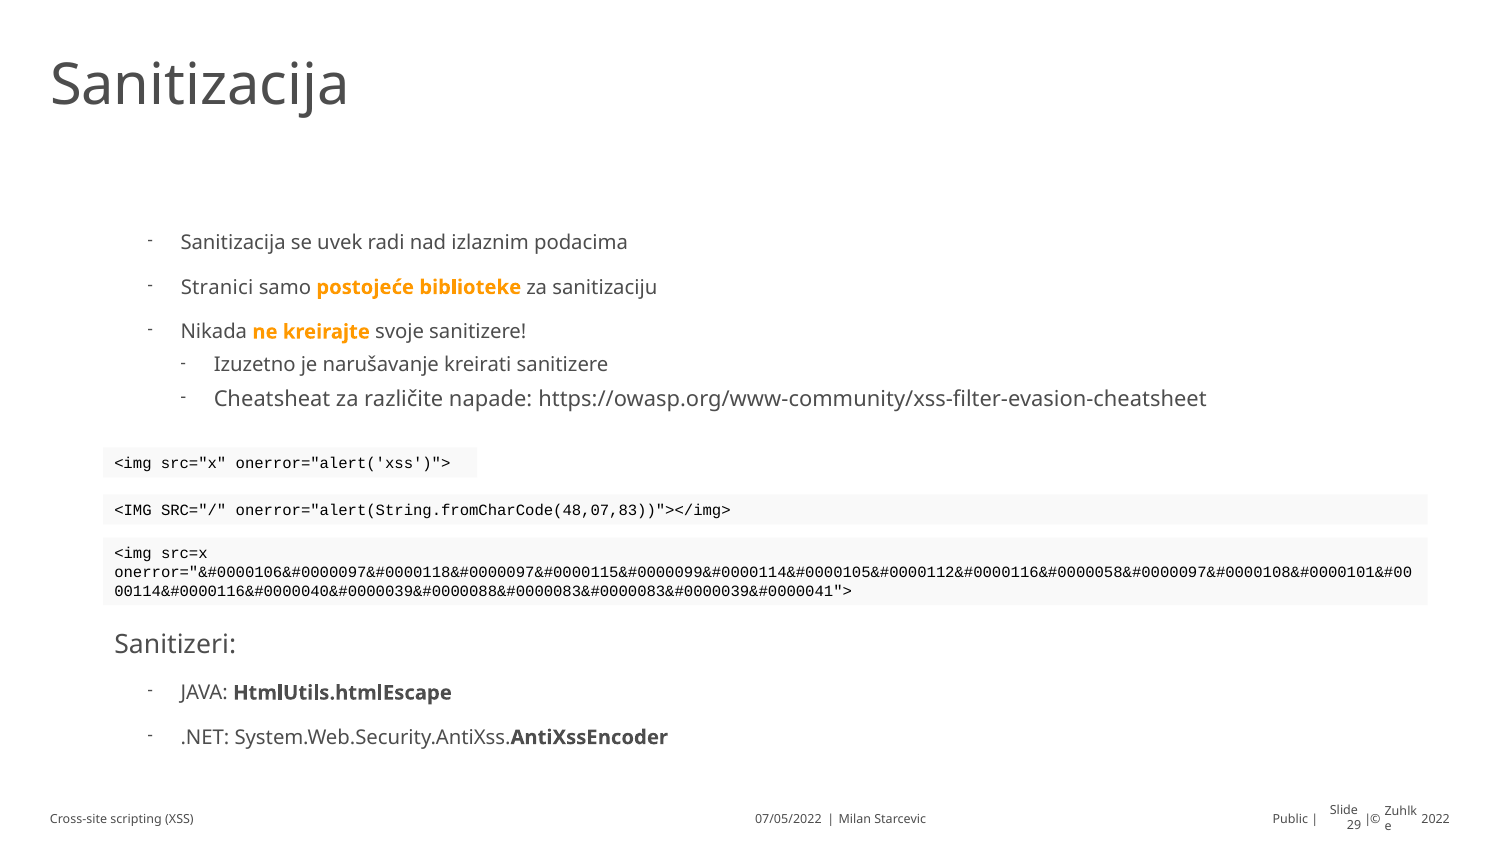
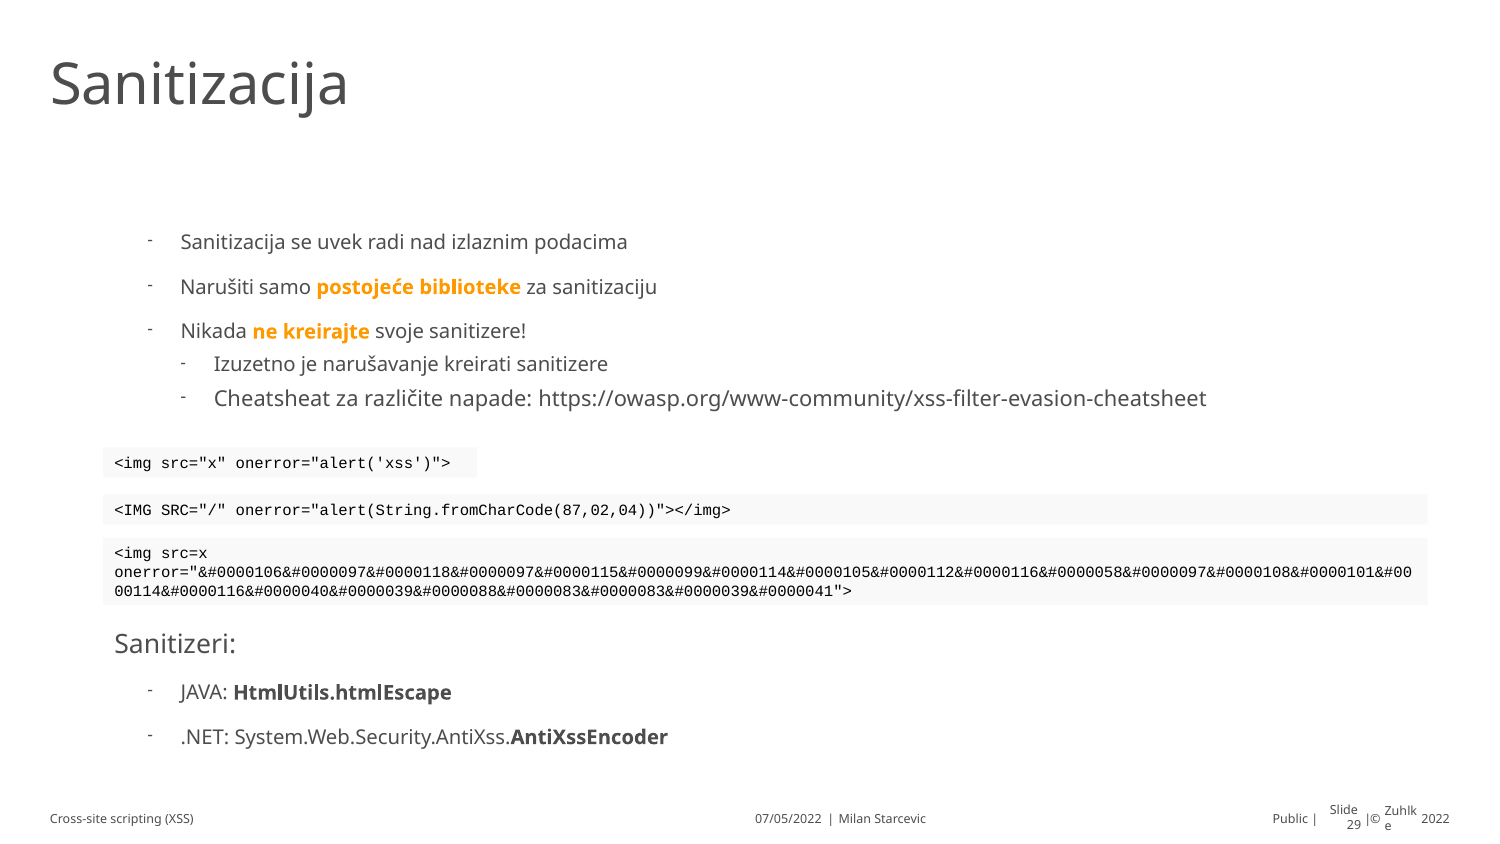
Stranici: Stranici -> Narušiti (217, 287)
onerror="alert(String.fromCharCode(48,07,83))"></img>: onerror="alert(String.fromCharCode(48,07,83))"></img> -> onerror="alert(String.fromCharCode(87,02,04))"></img> (483, 510)
